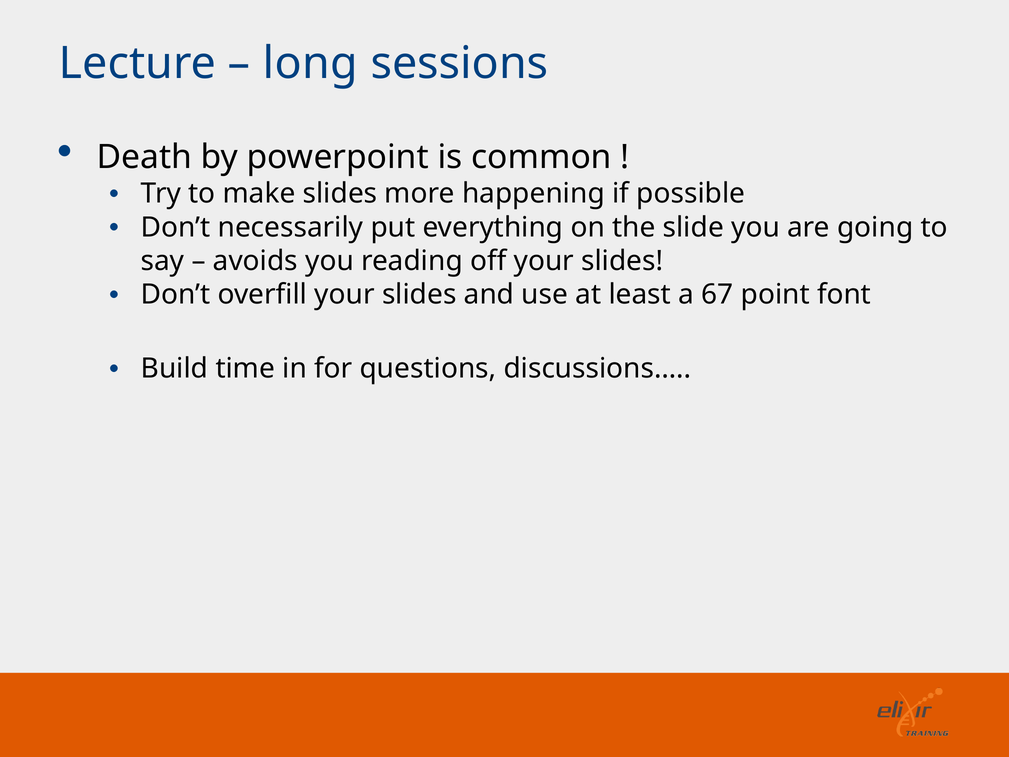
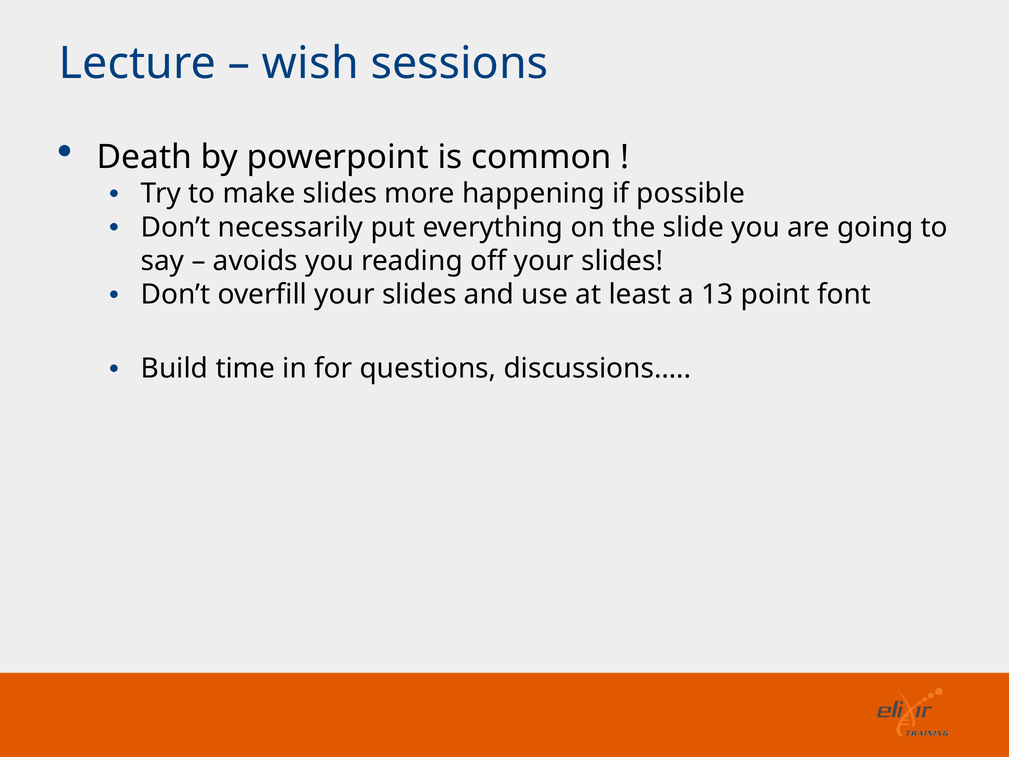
long: long -> wish (310, 64)
67: 67 -> 13 (717, 295)
